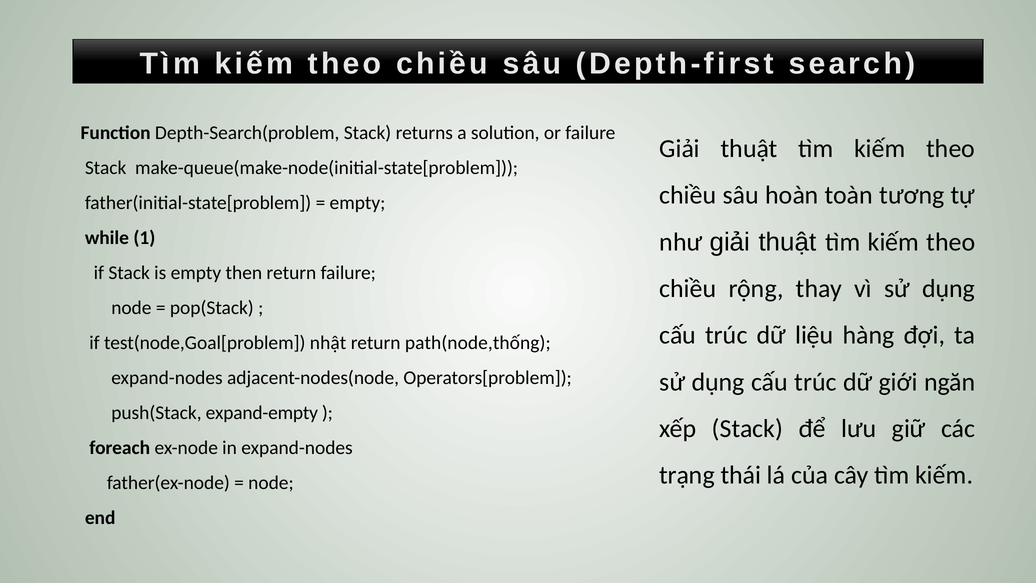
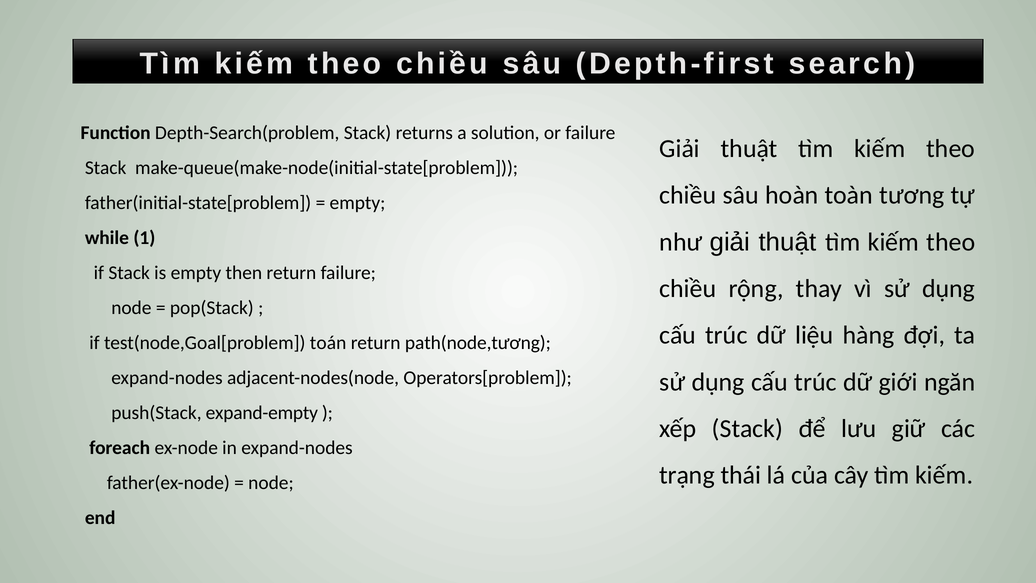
nhật: nhật -> toán (328, 343)
path(node,thống: path(node,thống -> path(node,tương (478, 343)
